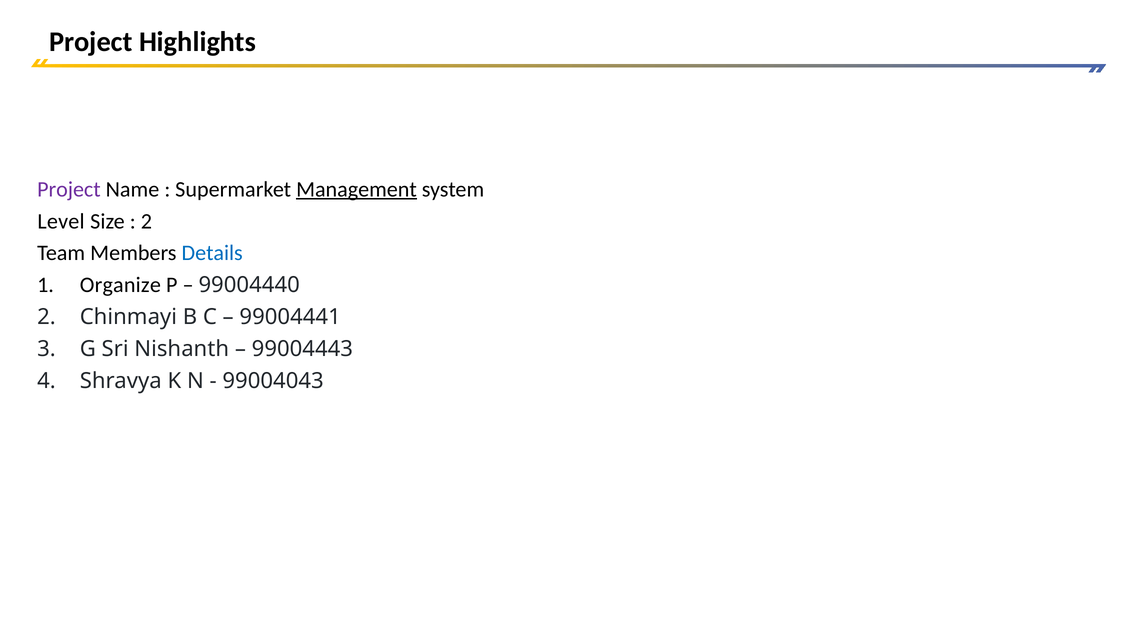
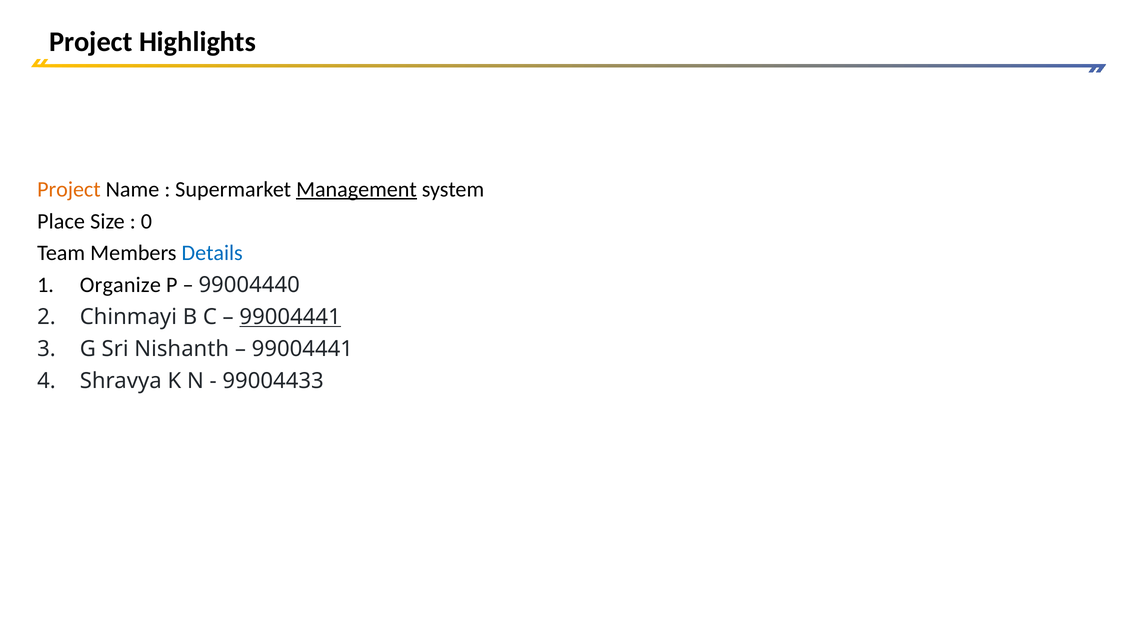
Project colour: purple -> orange (69, 189)
Level: Level -> Place (61, 221)
2: 2 -> 0 (146, 221)
99004441 underline: none -> present (290, 317)
99004443: 99004443 -> 99004441 (302, 349)
99004043: 99004043 -> 99004433 (273, 380)
